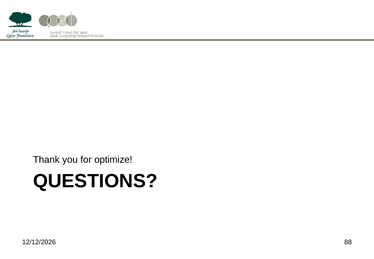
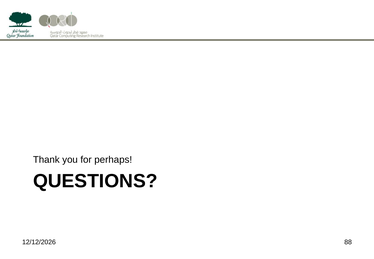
optimize: optimize -> perhaps (113, 160)
